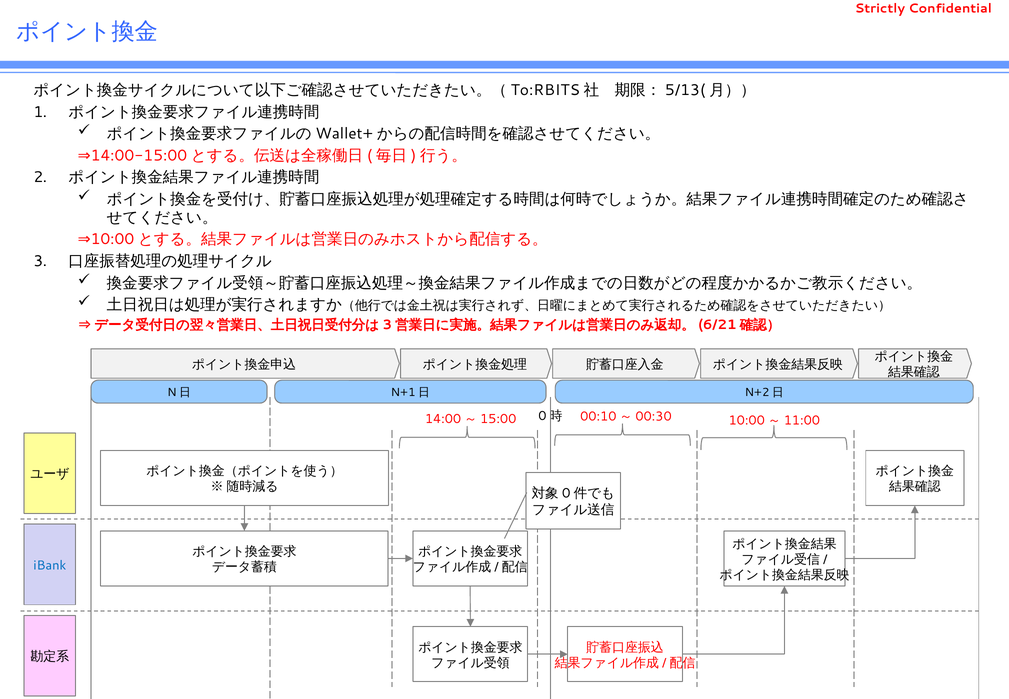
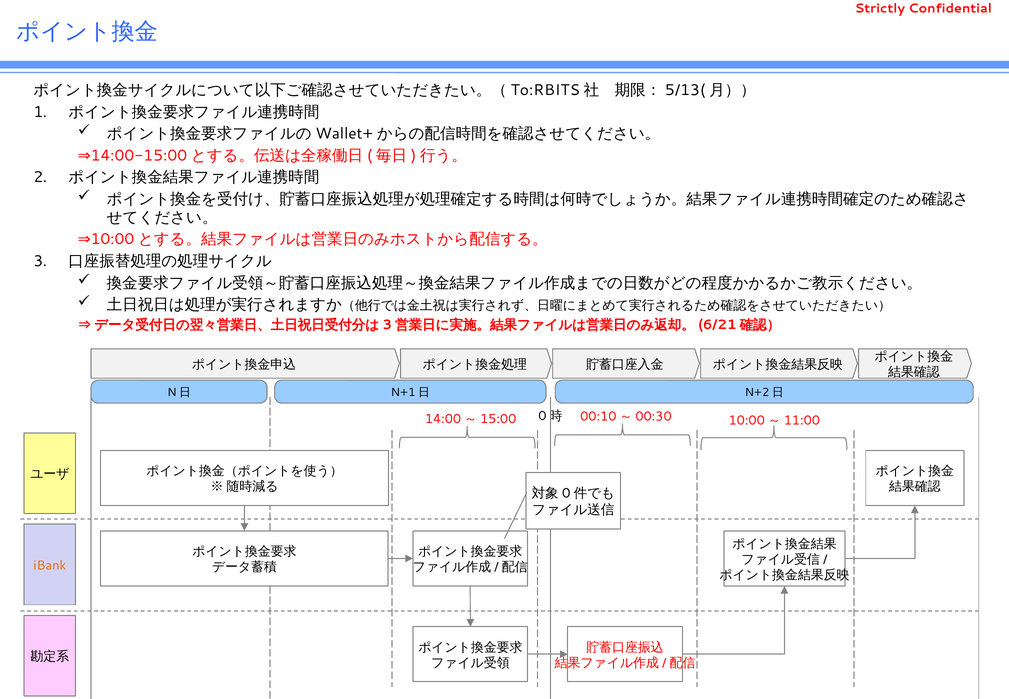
iBank colour: blue -> orange (50, 565)
